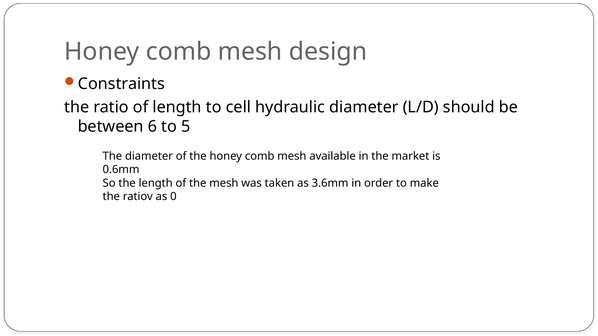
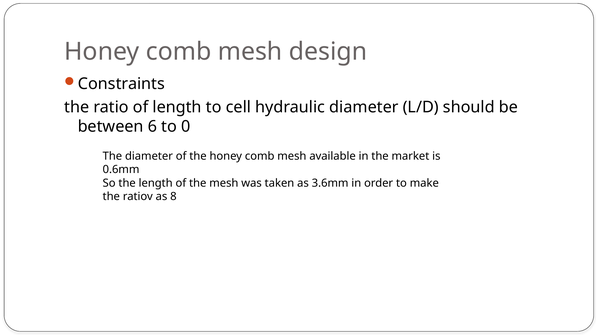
5: 5 -> 0 (186, 127)
0: 0 -> 8 (173, 197)
